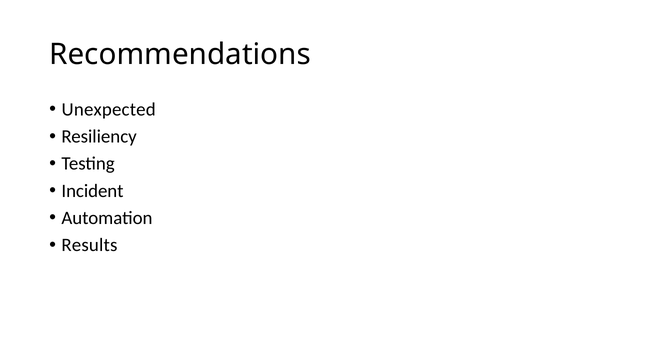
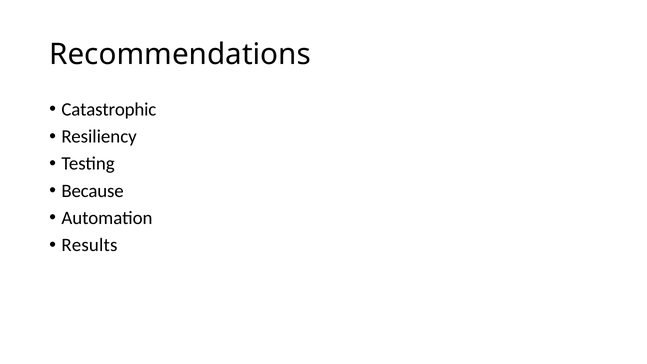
Unexpected: Unexpected -> Catastrophic (109, 109)
Incident: Incident -> Because (93, 191)
